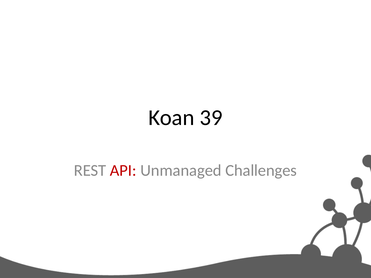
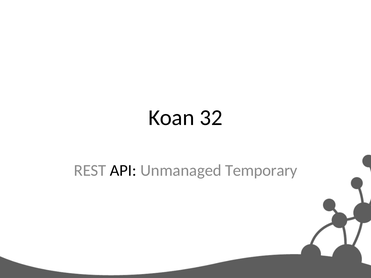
39: 39 -> 32 (211, 118)
API colour: red -> black (123, 171)
Challenges: Challenges -> Temporary (261, 171)
